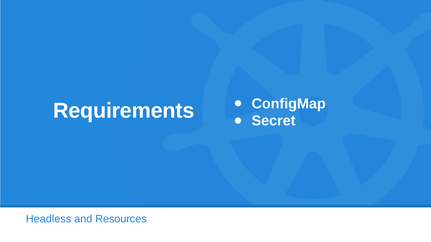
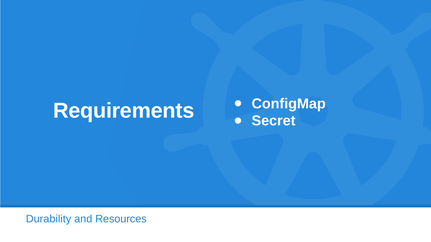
Headless: Headless -> Durability (49, 219)
